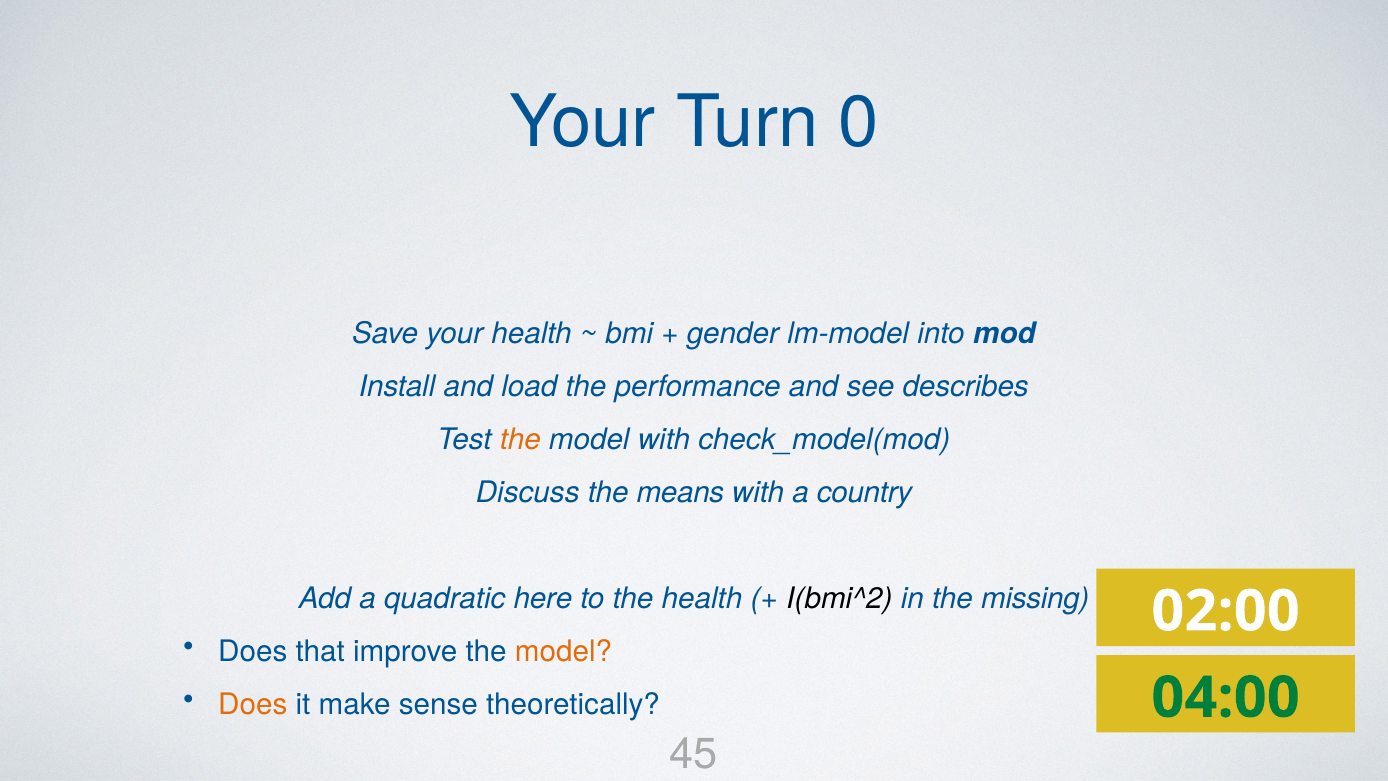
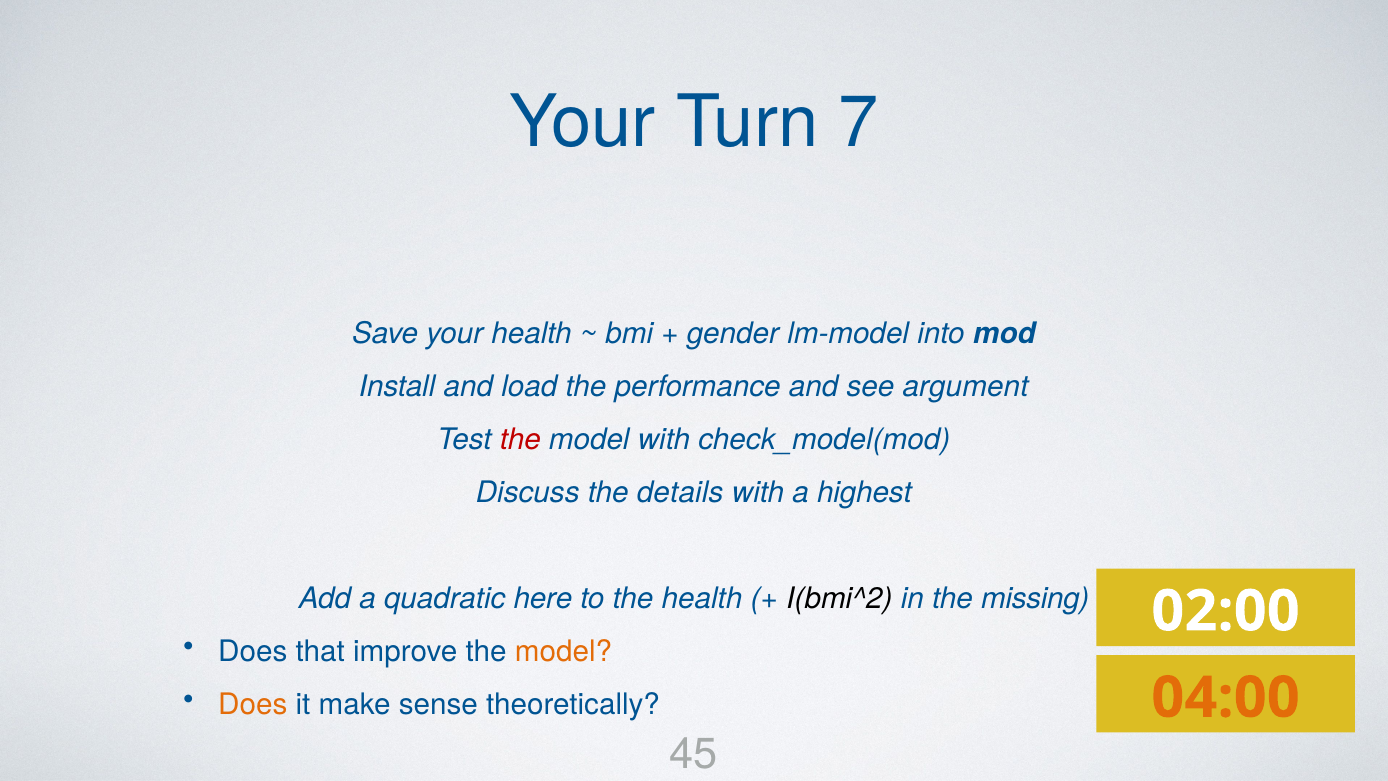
0: 0 -> 7 (858, 123)
describes: describes -> argument (966, 387)
the colour: orange -> red (520, 440)
means: means -> details (680, 493)
country: country -> highest (864, 493)
04:00 colour: green -> orange (1226, 698)
